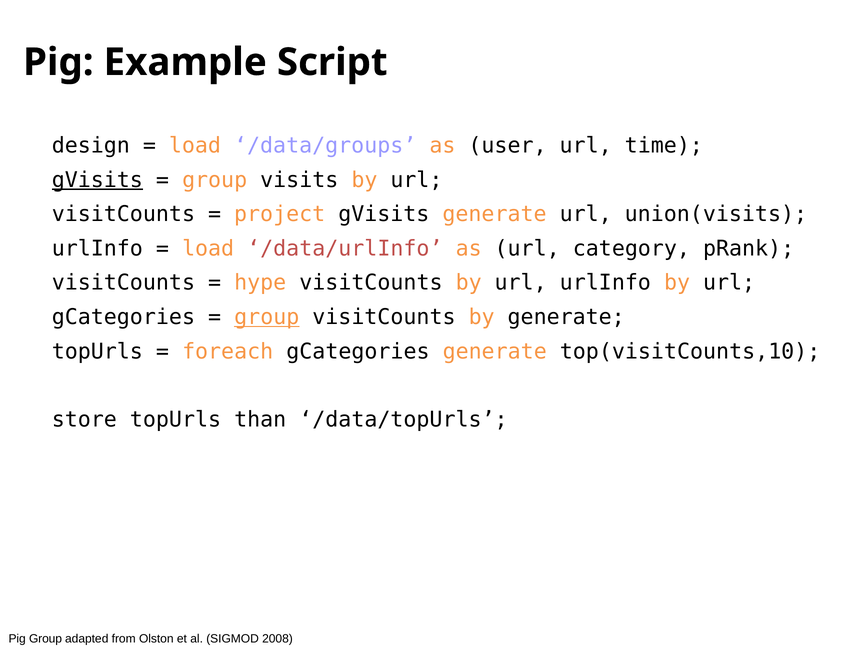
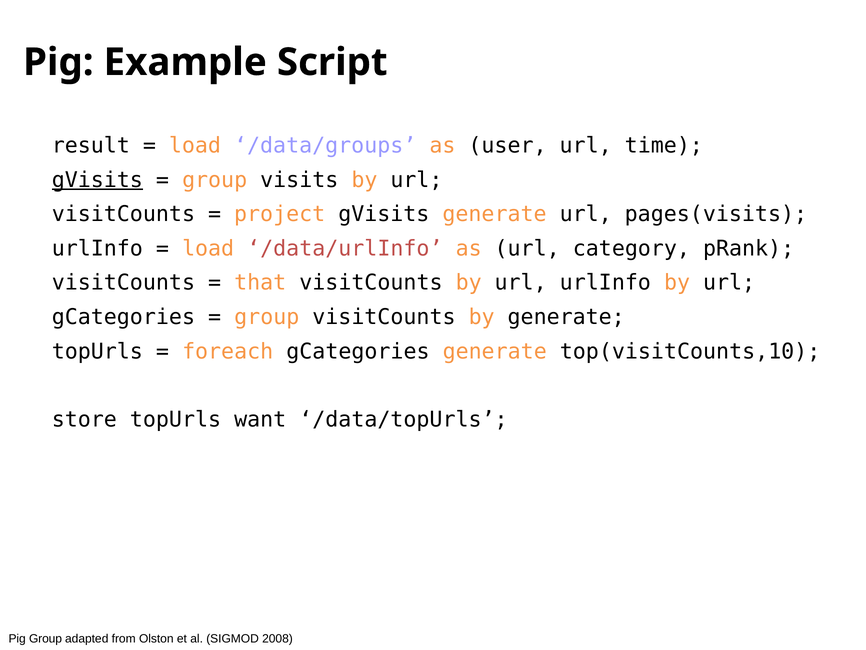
design: design -> result (91, 146)
union(visits: union(visits -> pages(visits (716, 214)
hype: hype -> that (260, 283)
group underline: present -> none (267, 317)
than: than -> want (260, 420)
